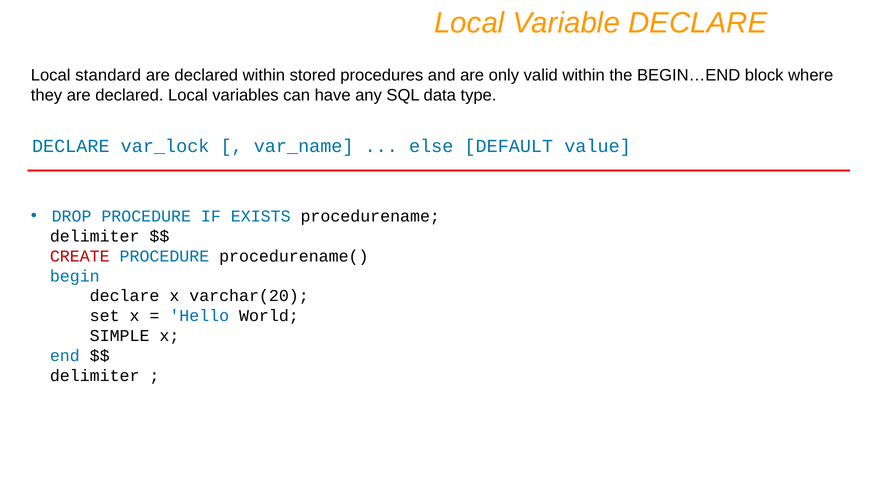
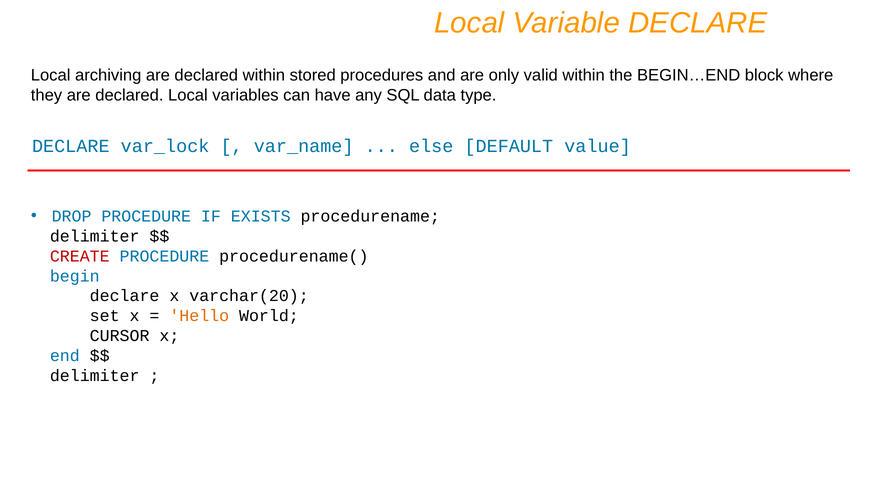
standard: standard -> archiving (108, 75)
Hello colour: blue -> orange (199, 316)
SIMPLE: SIMPLE -> CURSOR (120, 336)
